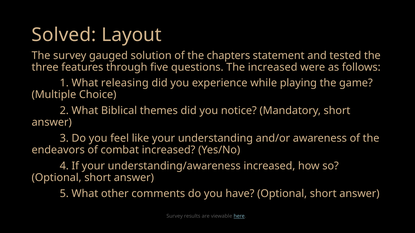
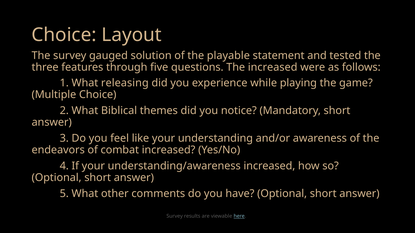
Solved: Solved -> Choice (64, 35)
chapters: chapters -> playable (228, 56)
